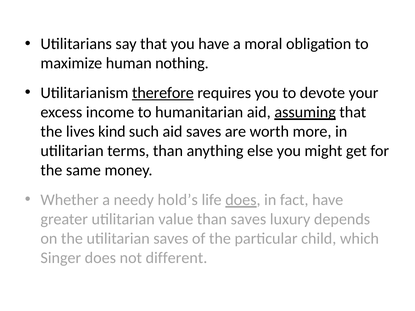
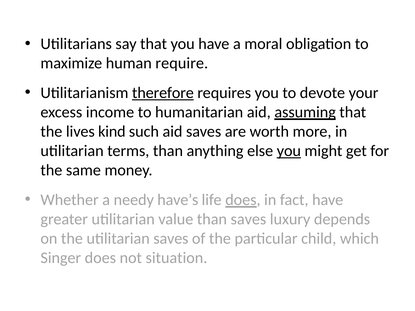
nothing: nothing -> require (182, 63)
you underline: none -> present (289, 151)
hold’s: hold’s -> have’s (178, 200)
different: different -> situation (176, 258)
